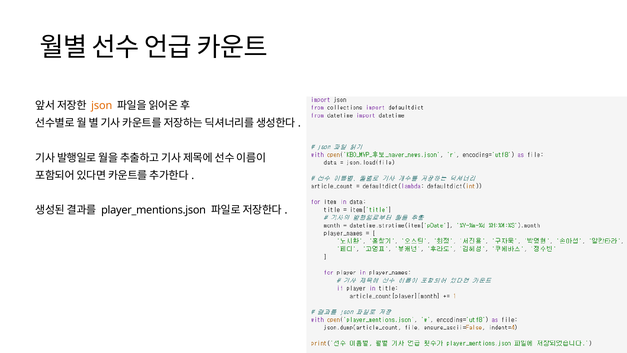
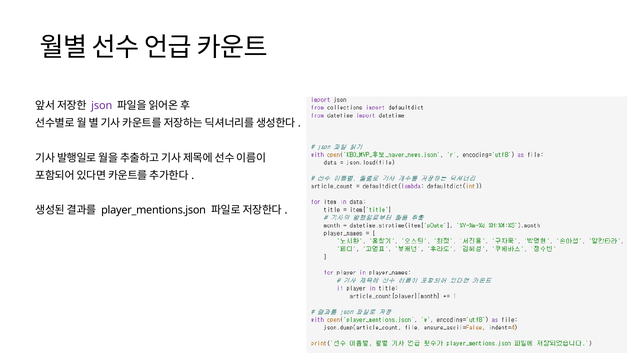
json colour: orange -> purple (102, 106)
